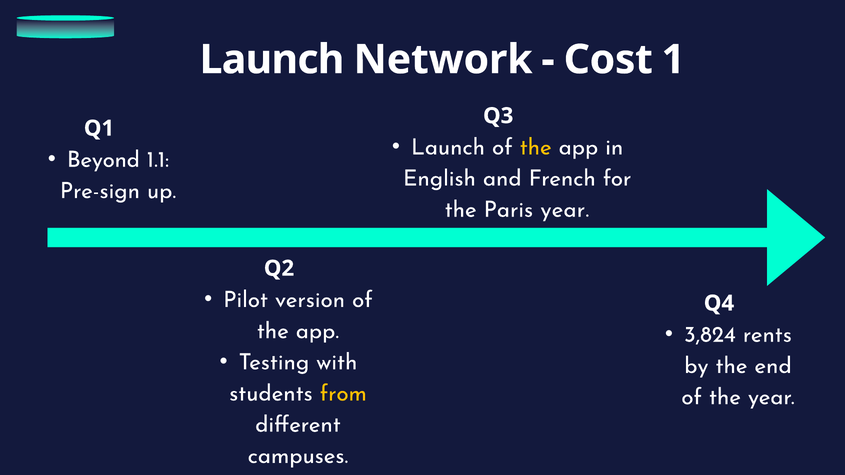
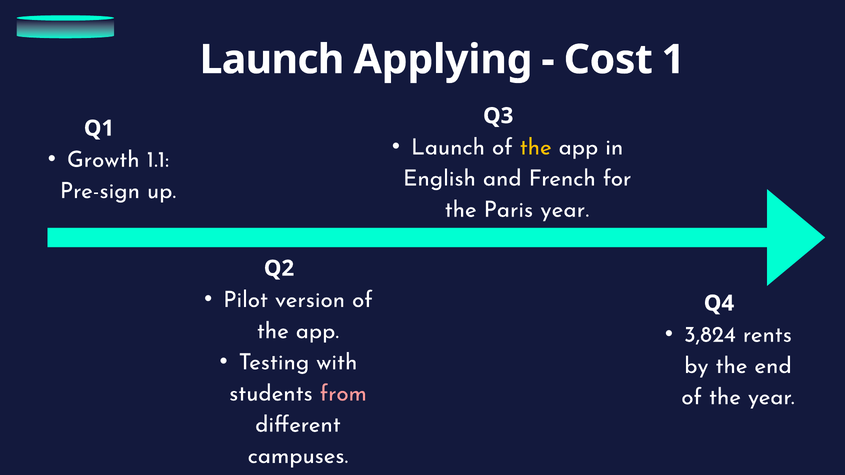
Network: Network -> Applying (443, 60)
Beyond: Beyond -> Growth (103, 160)
from colour: yellow -> pink (343, 393)
